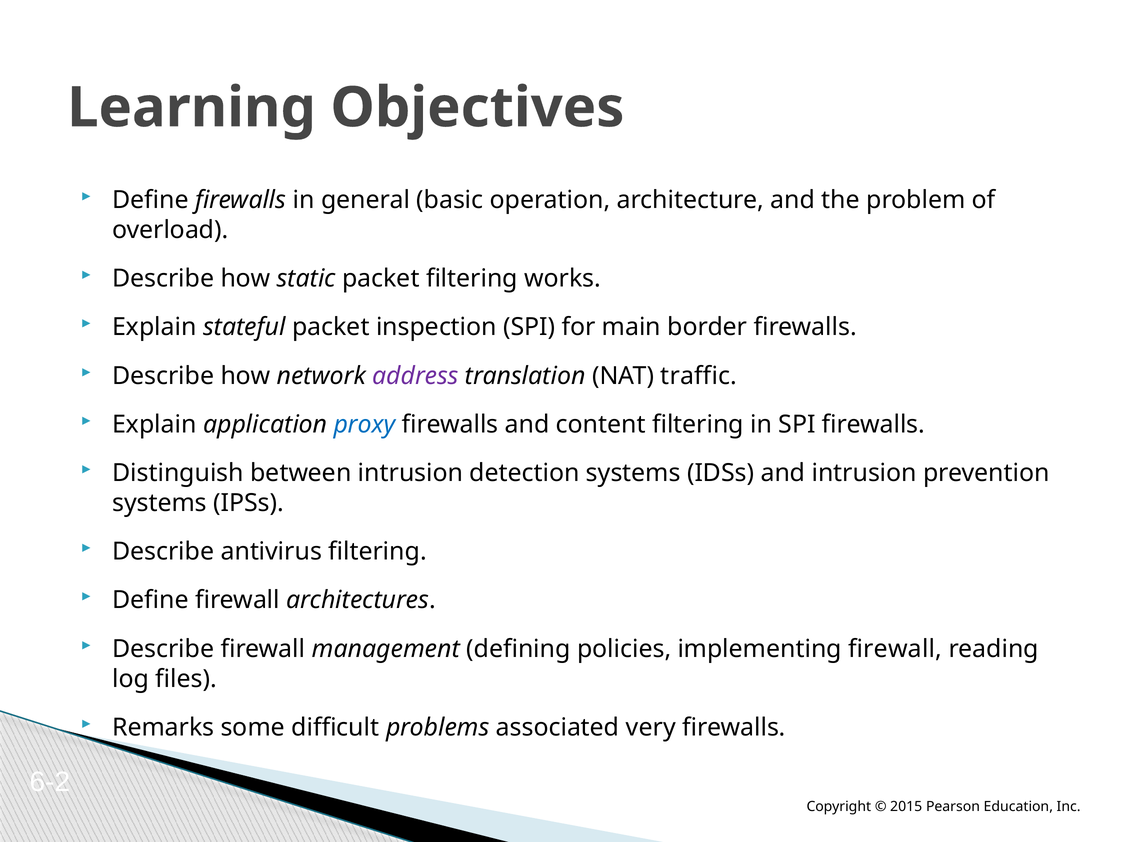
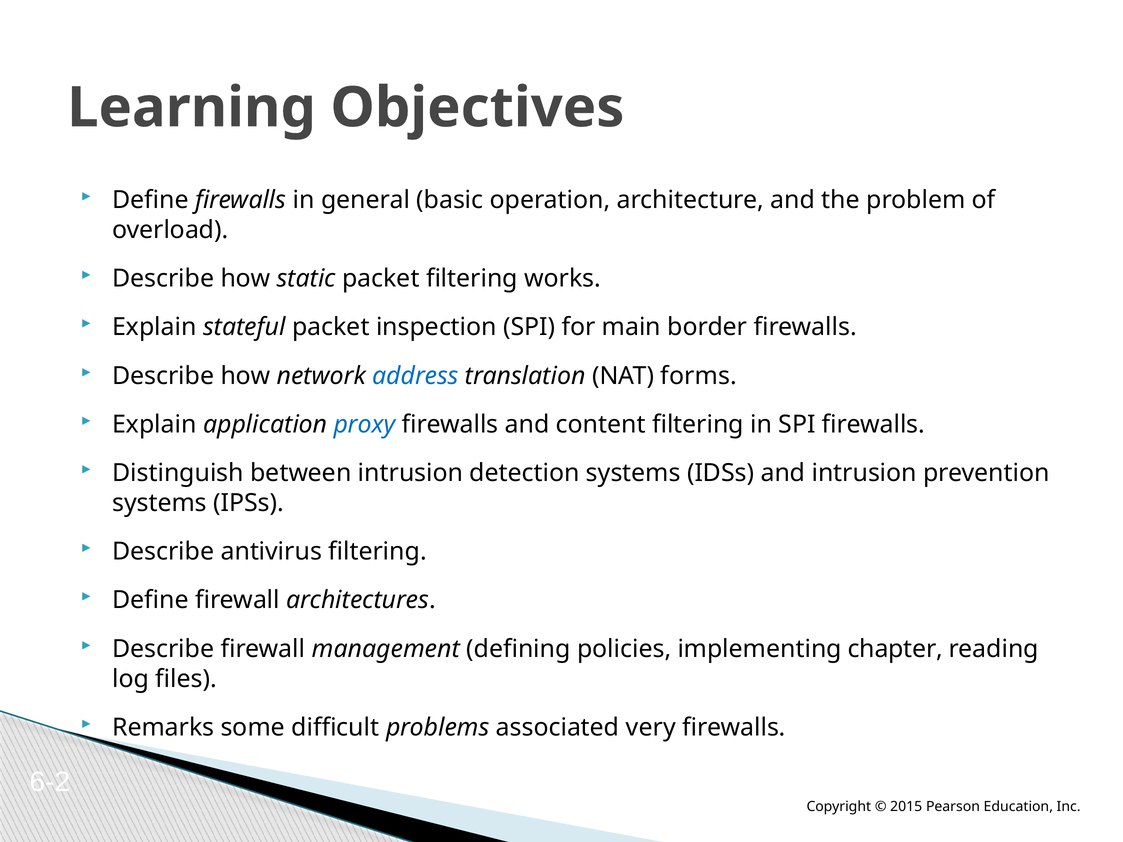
address colour: purple -> blue (415, 376)
traffic: traffic -> forms (699, 376)
implementing firewall: firewall -> chapter (895, 649)
